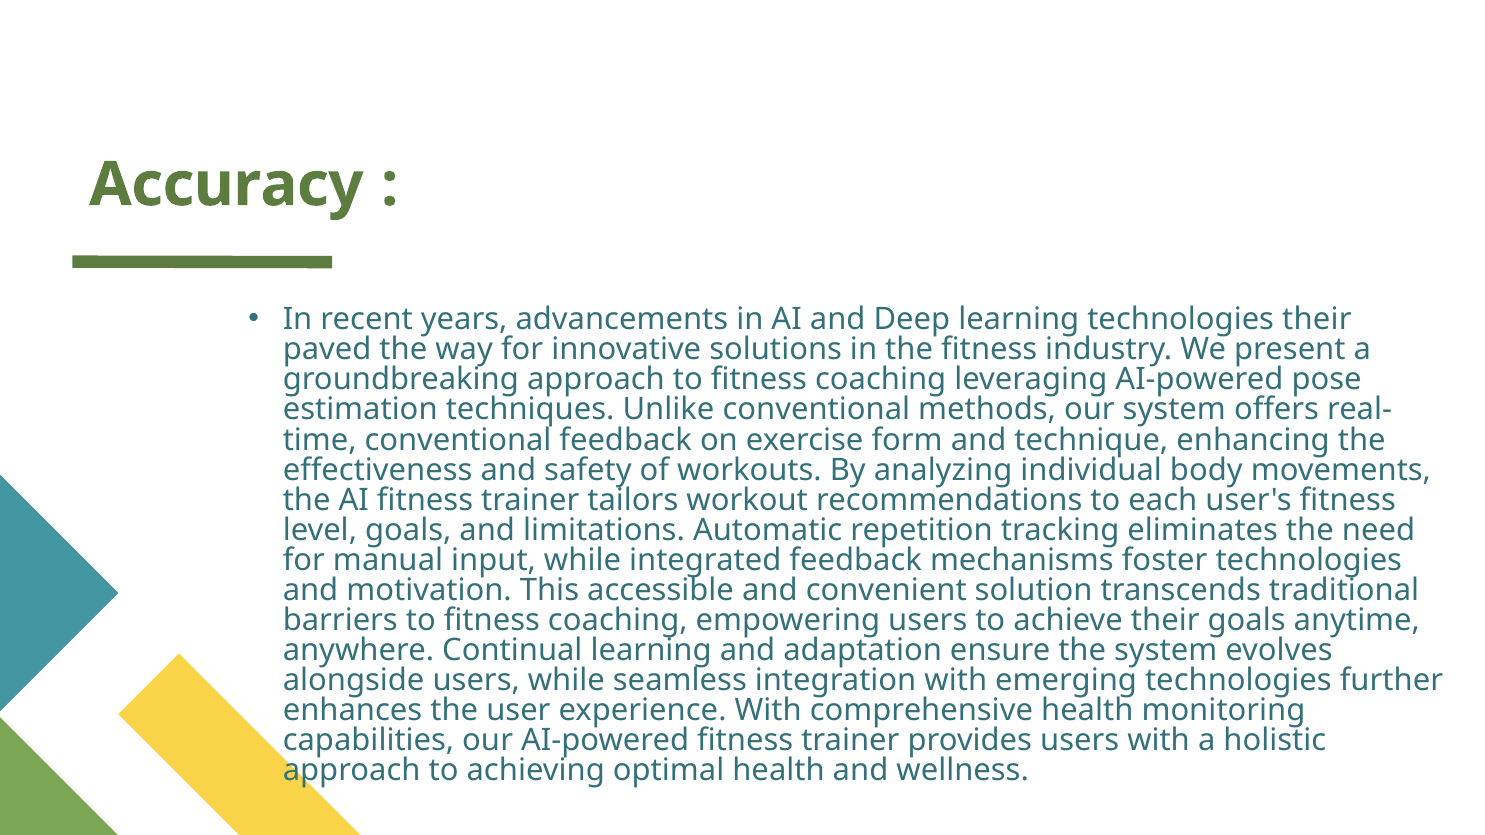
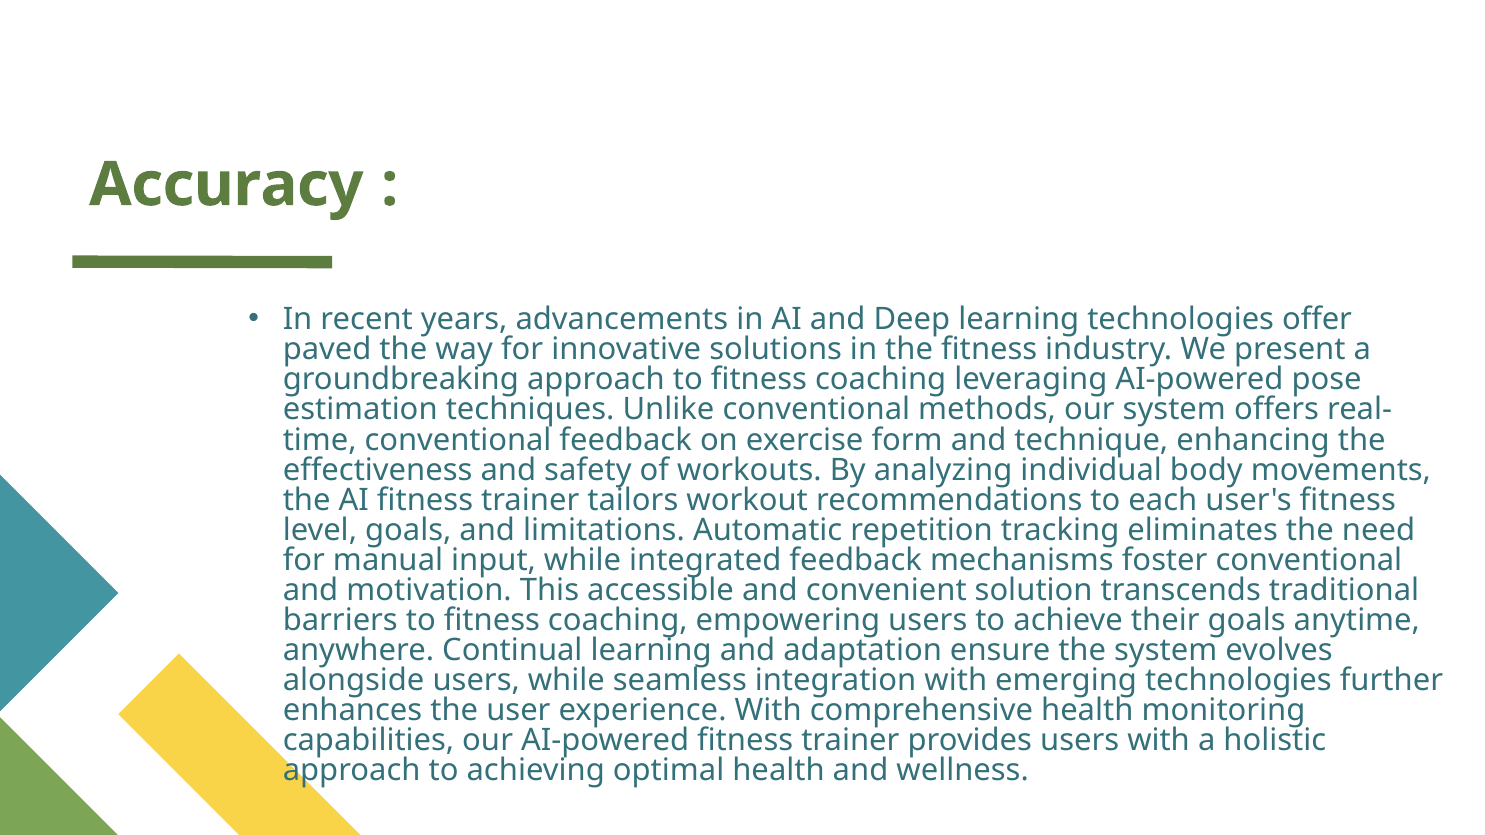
technologies their: their -> offer (1317, 320)
foster technologies: technologies -> conventional (1309, 560)
